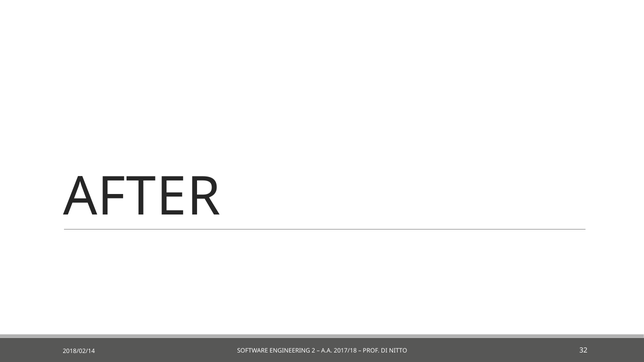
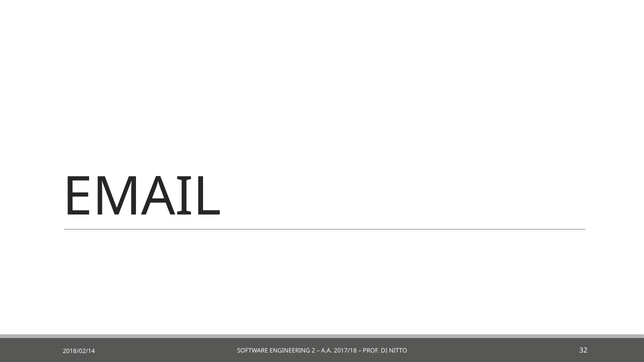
AFTER: AFTER -> EMAIL (142, 197)
